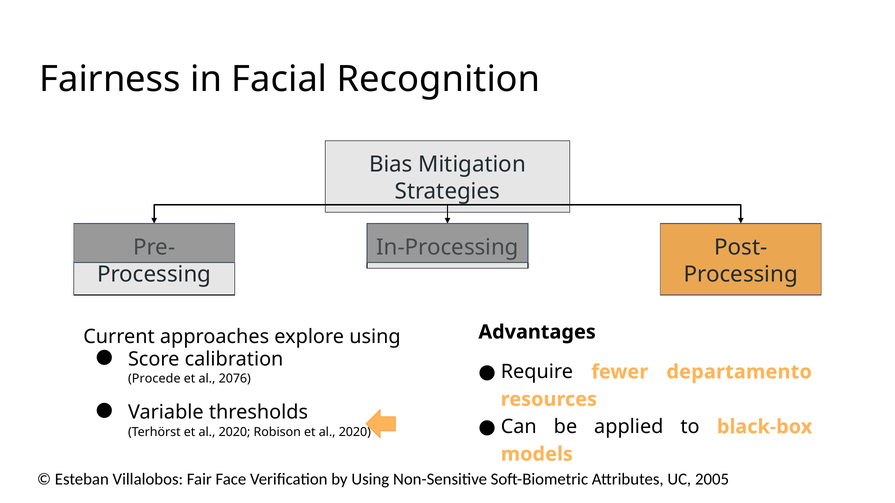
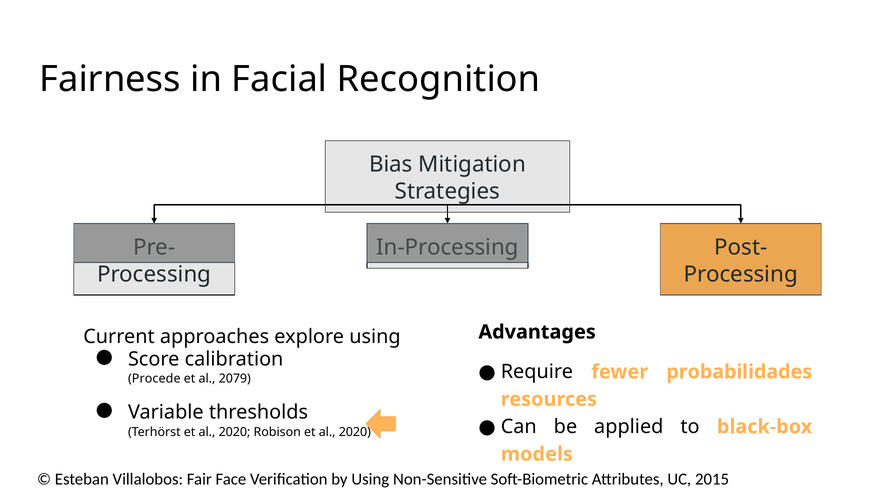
departamento: departamento -> probabilidades (739, 372)
2076: 2076 -> 2079 (235, 379)
2005: 2005 -> 2015 (712, 480)
